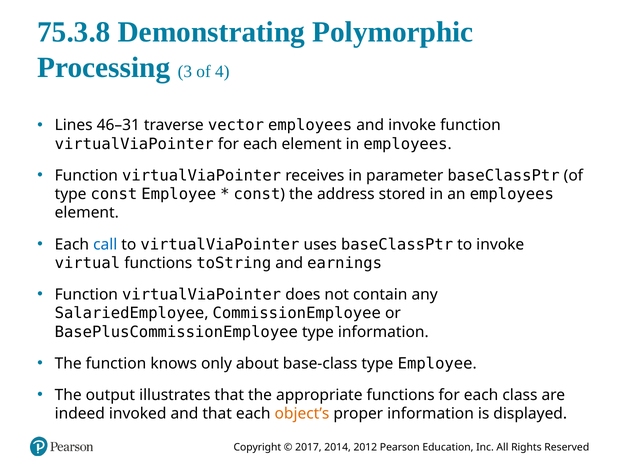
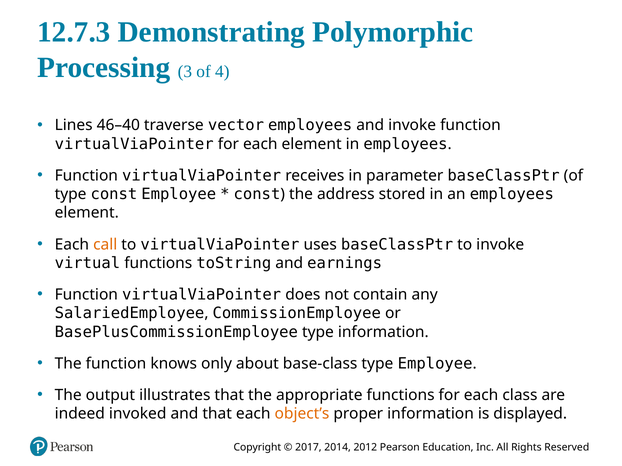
75.3.8: 75.3.8 -> 12.7.3 (74, 32)
46–31: 46–31 -> 46–40 (118, 125)
call colour: blue -> orange (105, 245)
